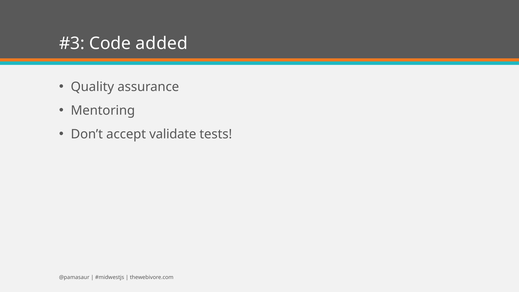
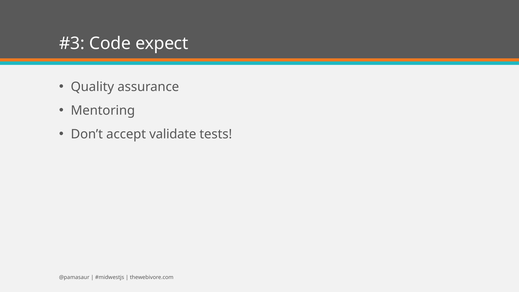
added: added -> expect (162, 44)
